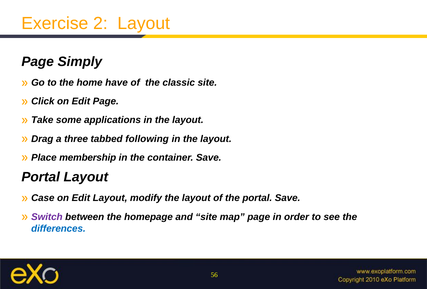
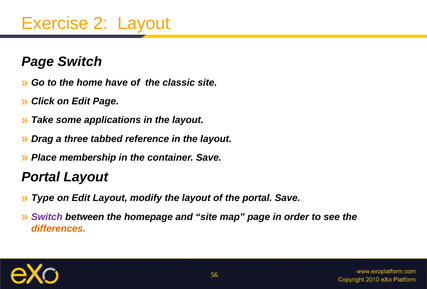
Page Simply: Simply -> Switch (80, 62)
following: following -> reference (147, 139)
Case: Case -> Type (43, 198)
differences colour: blue -> orange (58, 229)
